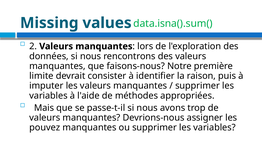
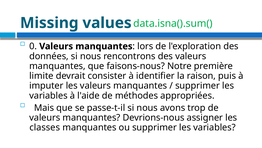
2: 2 -> 0 (33, 46)
pouvez: pouvez -> classes (45, 127)
